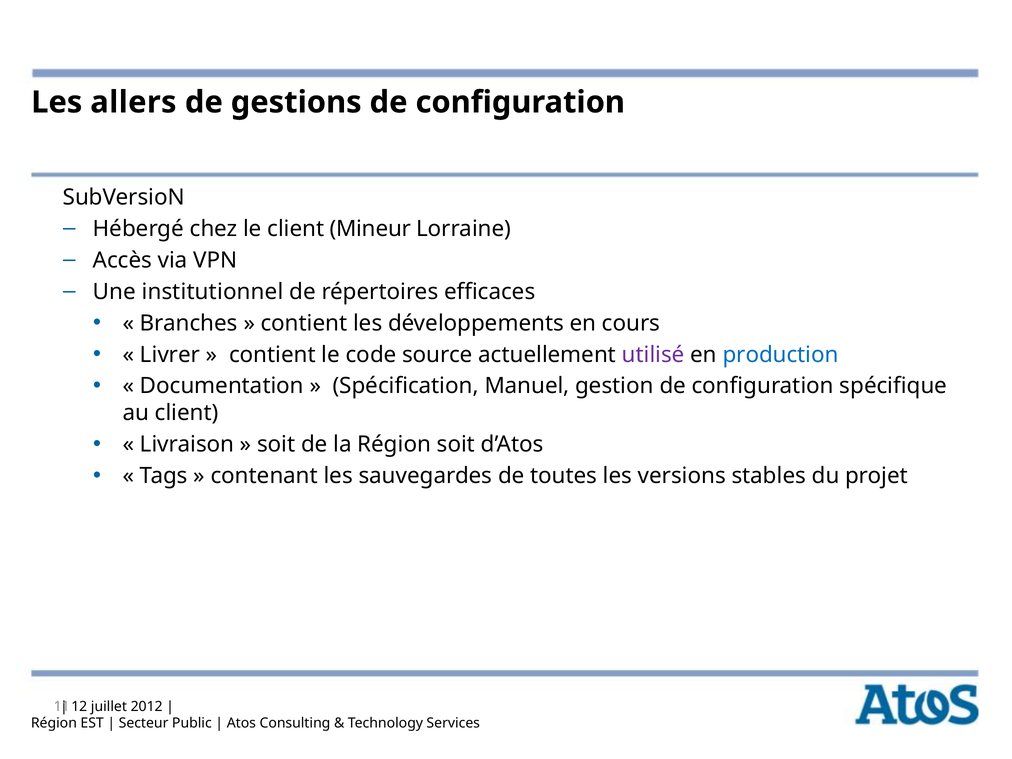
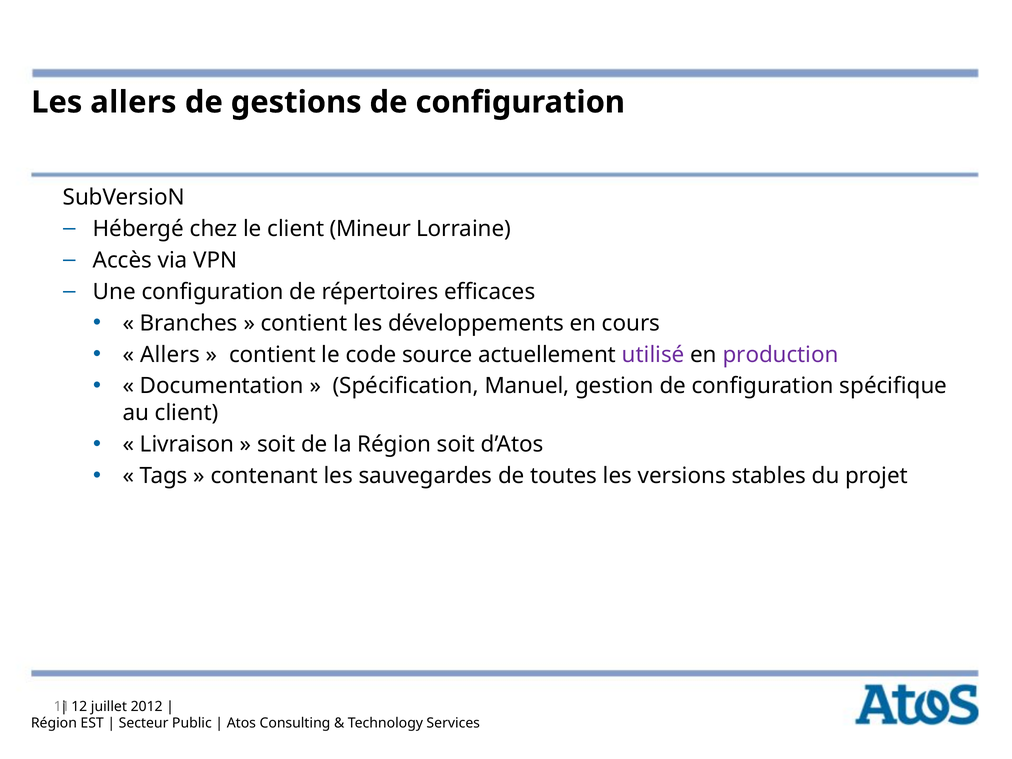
Une institutionnel: institutionnel -> configuration (213, 292)
Livrer: Livrer -> Allers (170, 355)
production colour: blue -> purple (781, 355)
